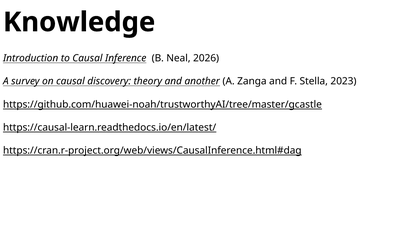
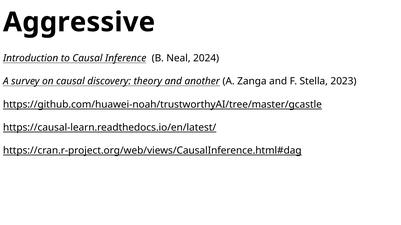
Knowledge: Knowledge -> Aggressive (79, 22)
2026: 2026 -> 2024 (206, 58)
